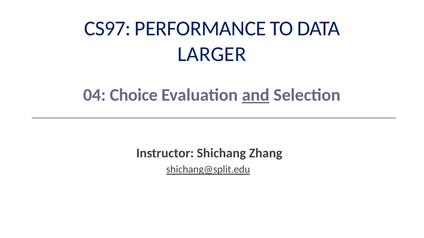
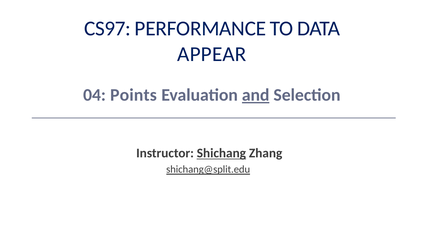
LARGER: LARGER -> APPEAR (212, 54)
Choice: Choice -> Points (134, 95)
Shichang underline: none -> present (221, 154)
